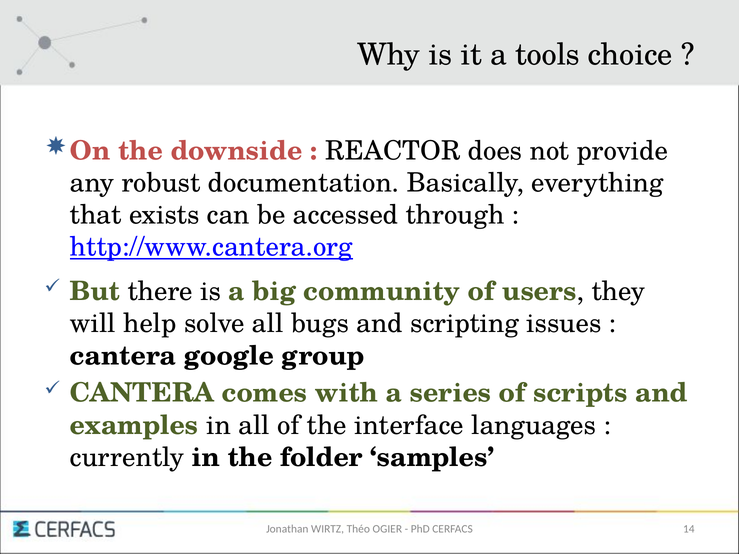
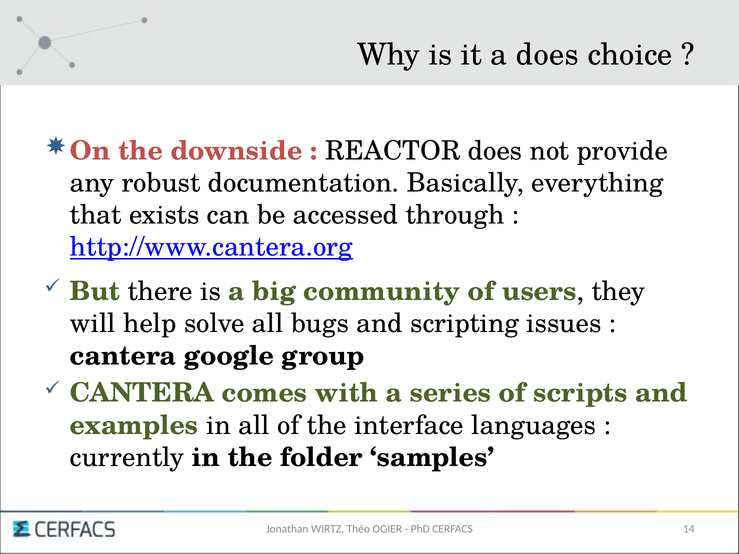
a tools: tools -> does (547, 55)
